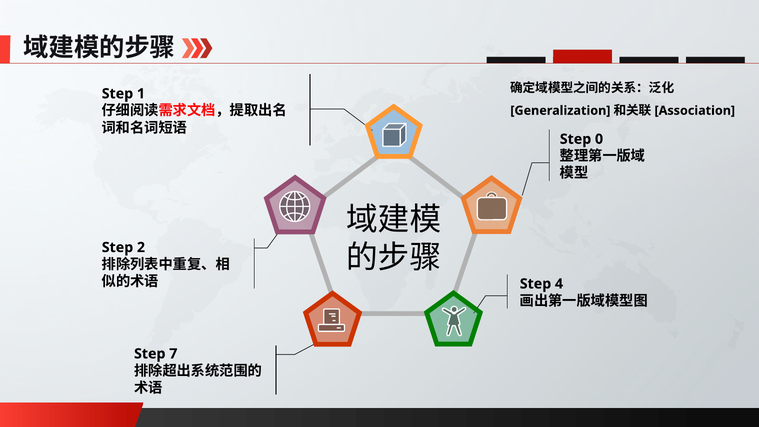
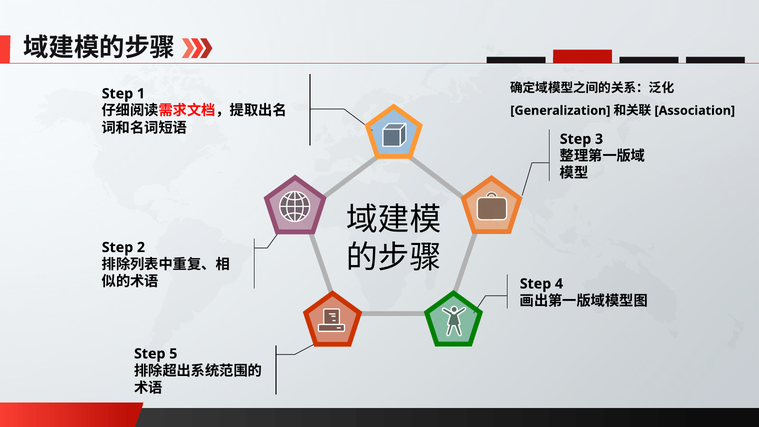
0: 0 -> 3 (599, 139)
7: 7 -> 5 (173, 354)
